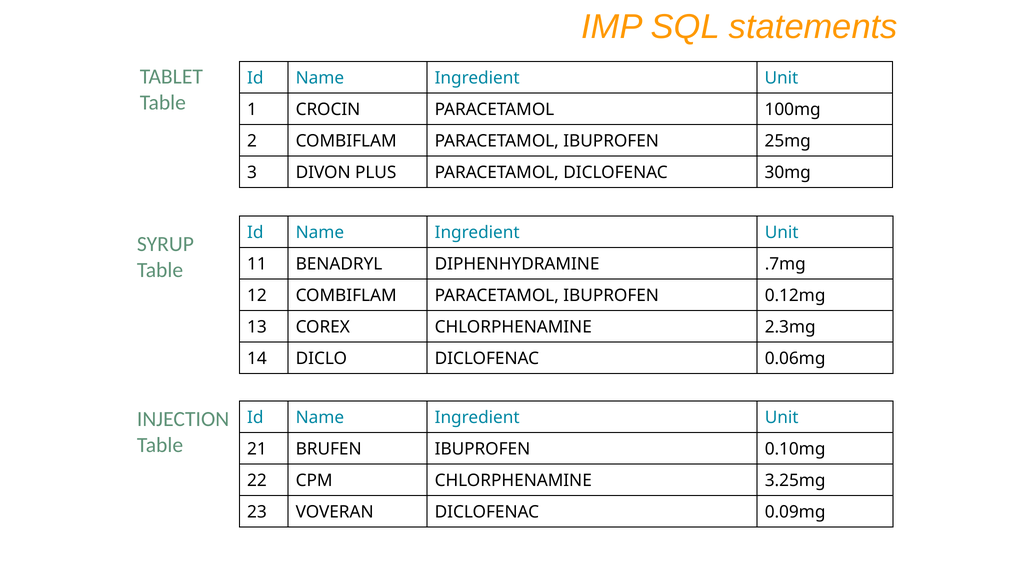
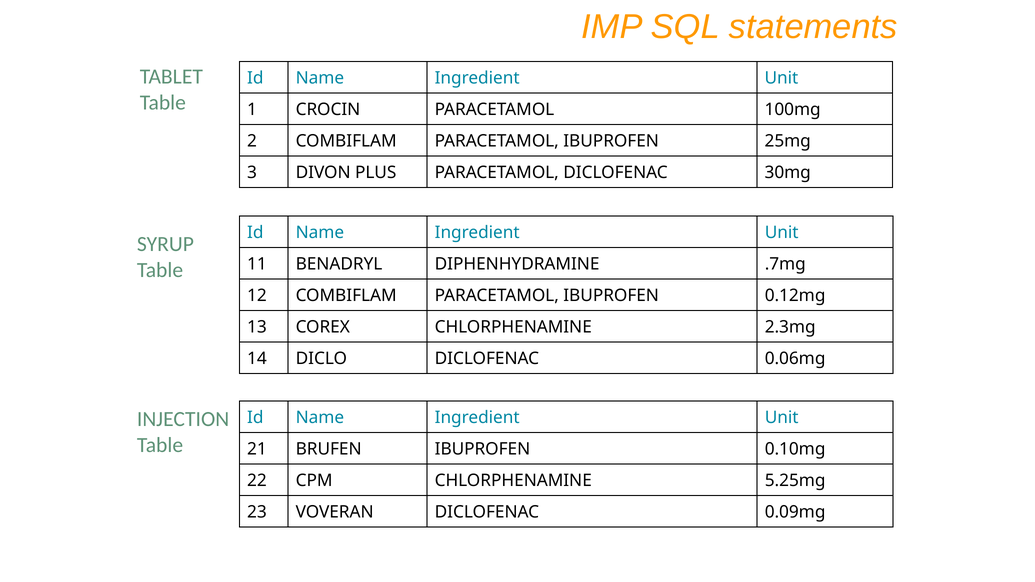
3.25mg: 3.25mg -> 5.25mg (795, 481)
